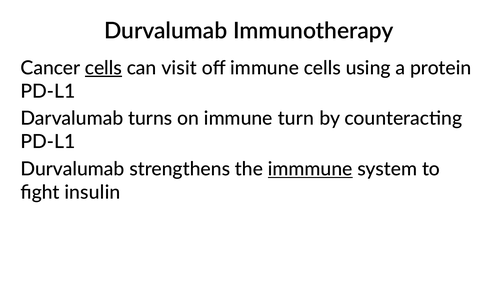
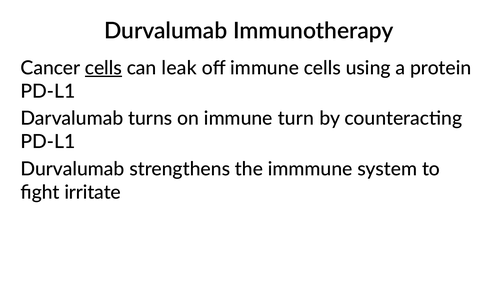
visit: visit -> leak (179, 68)
immmune underline: present -> none (310, 169)
insulin: insulin -> irritate (93, 192)
